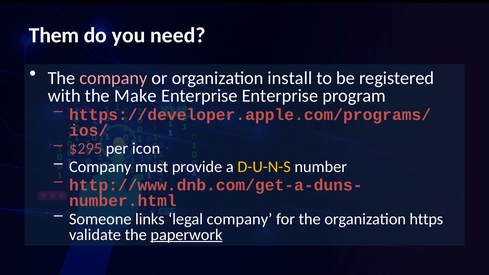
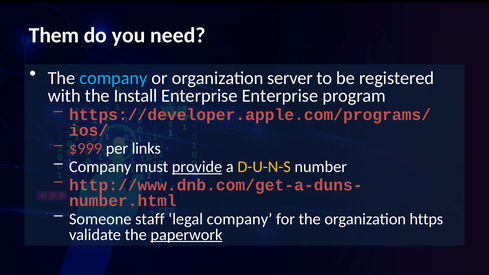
company colour: pink -> light blue (113, 78)
install: install -> server (290, 78)
Make: Make -> Install (136, 96)
$295: $295 -> $999 (86, 149)
icon: icon -> links (146, 149)
provide underline: none -> present (197, 167)
links: links -> staff (150, 219)
